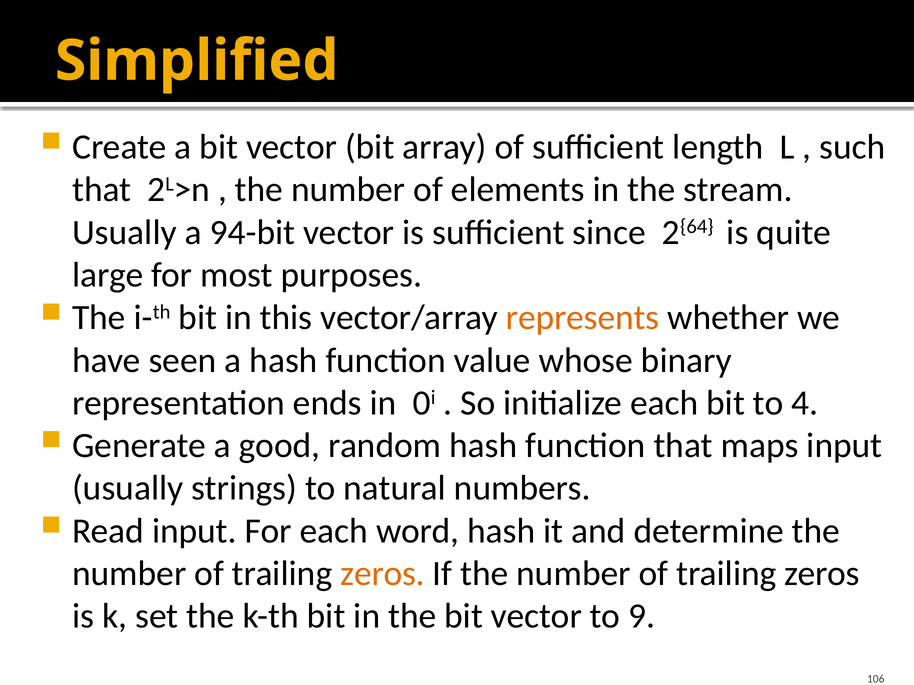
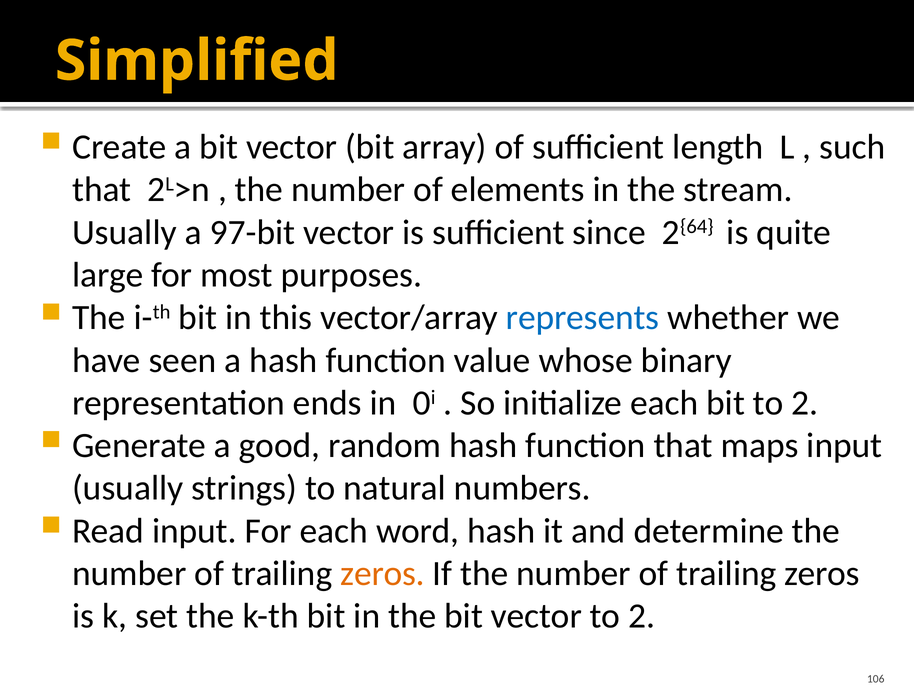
94-bit: 94-bit -> 97-bit (253, 233)
represents colour: orange -> blue (583, 318)
bit to 4: 4 -> 2 (805, 403)
vector to 9: 9 -> 2 (642, 617)
